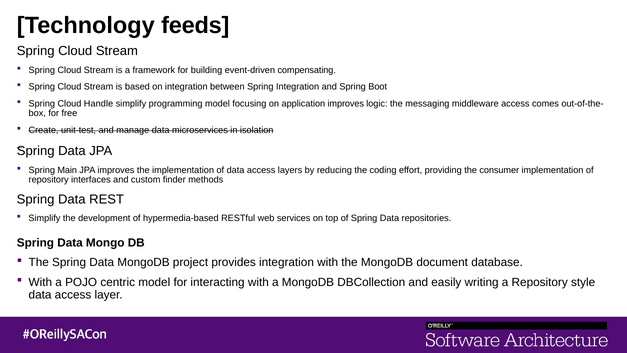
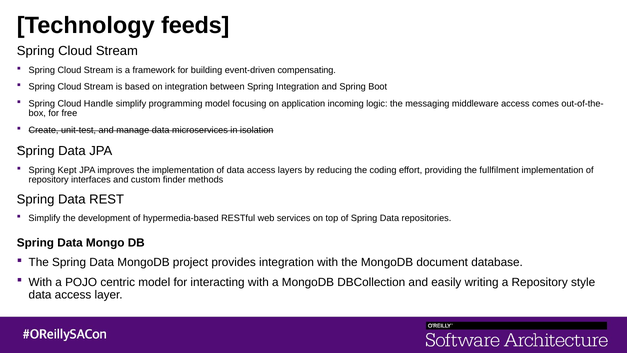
application improves: improves -> incoming (346, 103)
Main: Main -> Kept (67, 170)
consumer: consumer -> fullfilment (499, 170)
